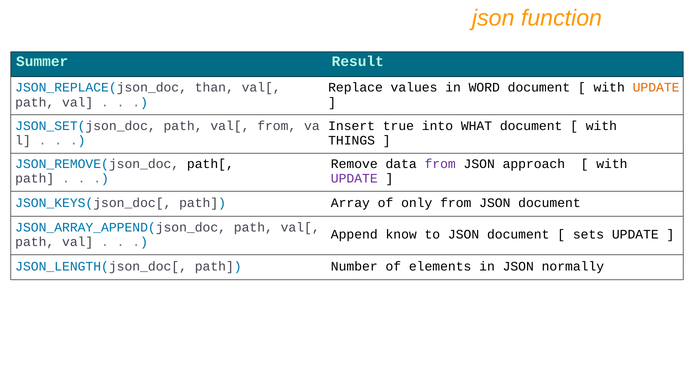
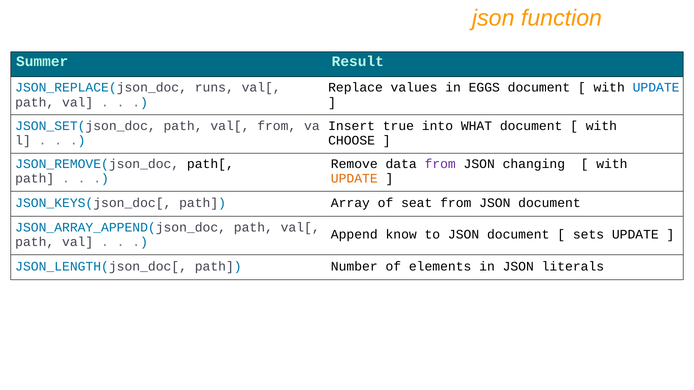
than: than -> runs (214, 88)
WORD: WORD -> EGGS (484, 88)
UPDATE colour: orange -> blue (656, 88)
THINGS: THINGS -> CHOOSE (352, 141)
approach: approach -> changing (534, 164)
UPDATE colour: purple -> orange (354, 179)
only: only -> seat (417, 203)
normally: normally -> literals (573, 266)
